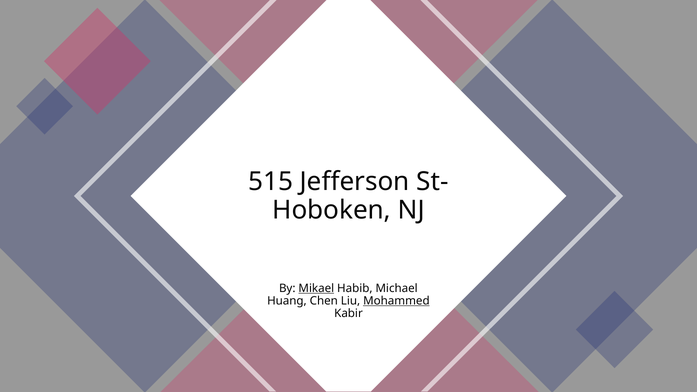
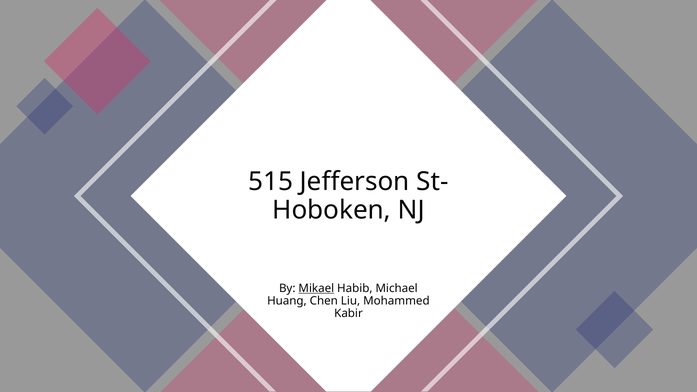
Mohammed underline: present -> none (396, 301)
